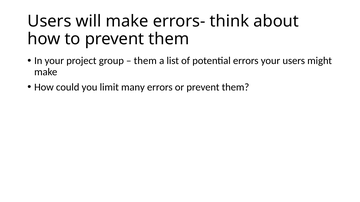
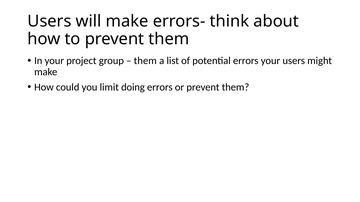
many: many -> doing (133, 87)
